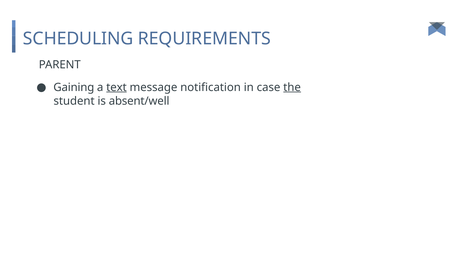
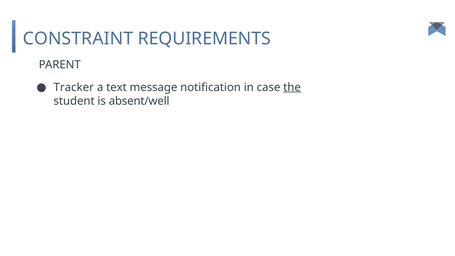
SCHEDULING: SCHEDULING -> CONSTRAINT (78, 39)
Gaining: Gaining -> Tracker (74, 87)
text underline: present -> none (117, 87)
